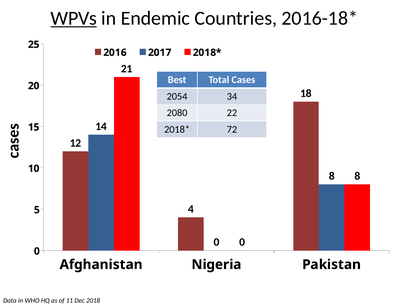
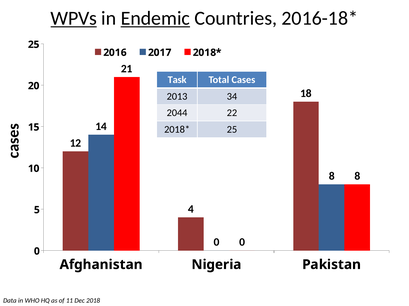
Endemic underline: none -> present (155, 18)
Best: Best -> Task (177, 80)
2054: 2054 -> 2013 (177, 97)
2080: 2080 -> 2044 (177, 113)
72: 72 -> 25 (232, 130)
